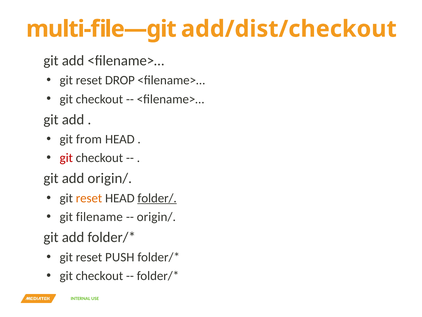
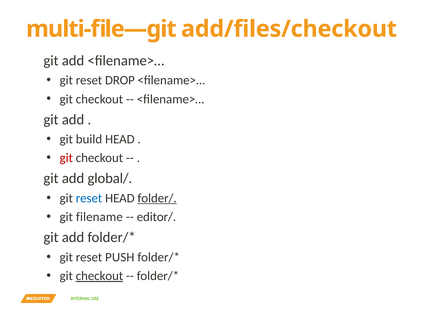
add/dist/checkout: add/dist/checkout -> add/files/checkout (289, 29)
from: from -> build (89, 139)
add origin/: origin/ -> global/ (110, 178)
reset colour: orange -> blue (89, 198)
origin/: origin/ -> editor/ (156, 217)
checkout underline: none -> present (99, 275)
